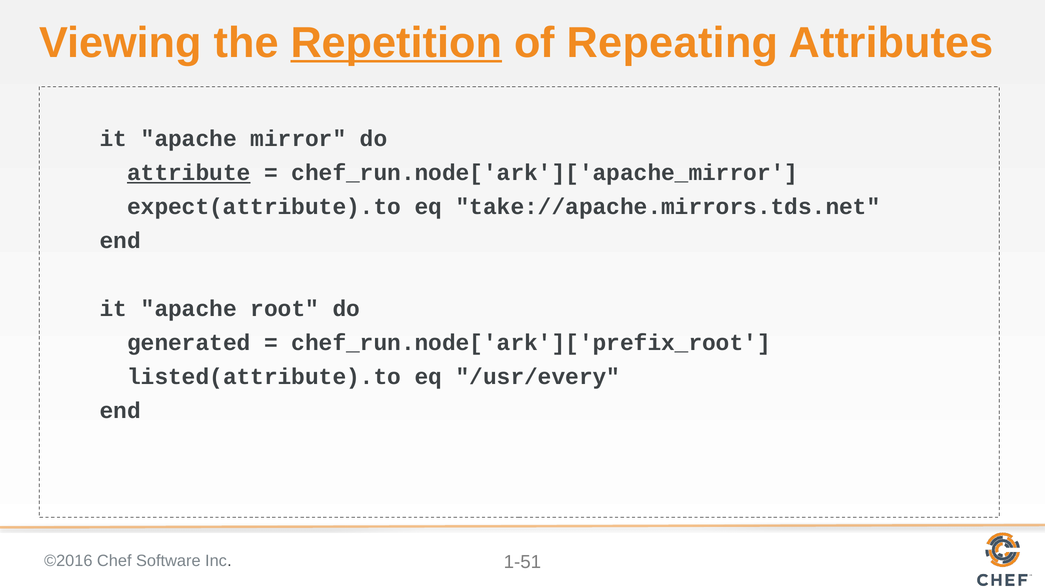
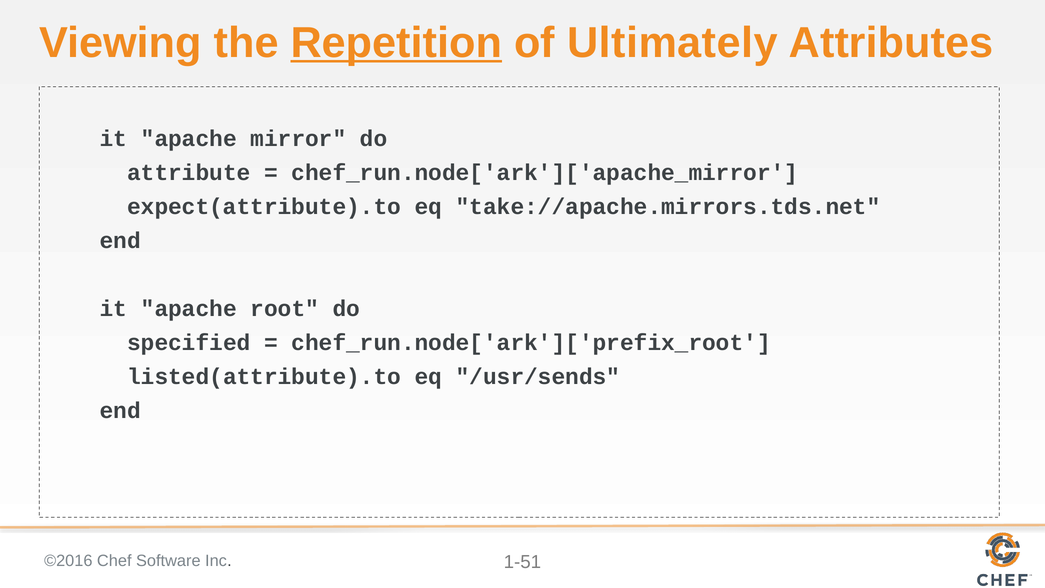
Repeating: Repeating -> Ultimately (672, 43)
attribute underline: present -> none (189, 173)
generated: generated -> specified (189, 343)
/usr/every: /usr/every -> /usr/sends (538, 377)
